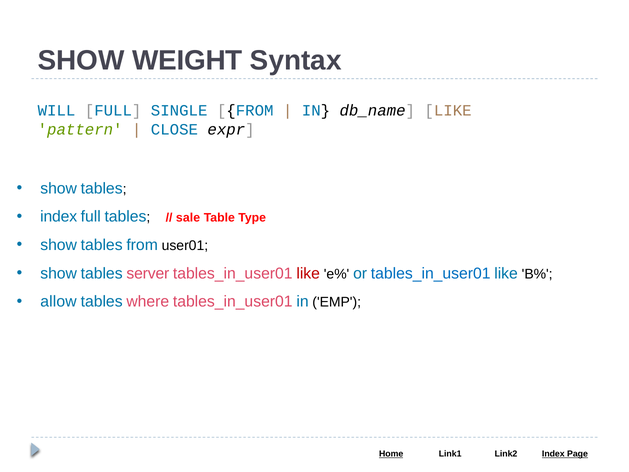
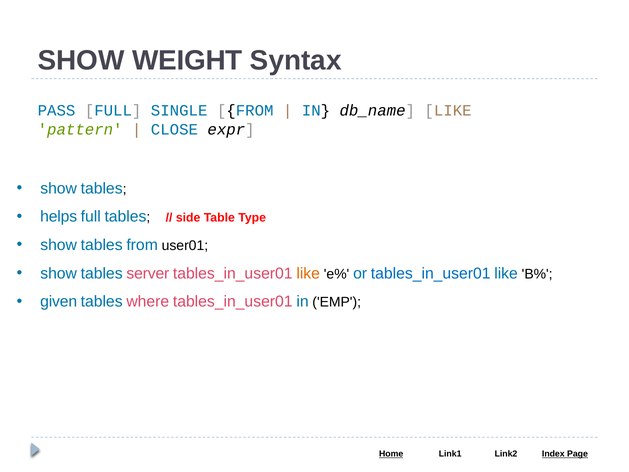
WILL: WILL -> PASS (57, 111)
index: index -> helps (59, 217)
sale: sale -> side (188, 218)
like colour: red -> orange (308, 273)
allow: allow -> given (59, 302)
